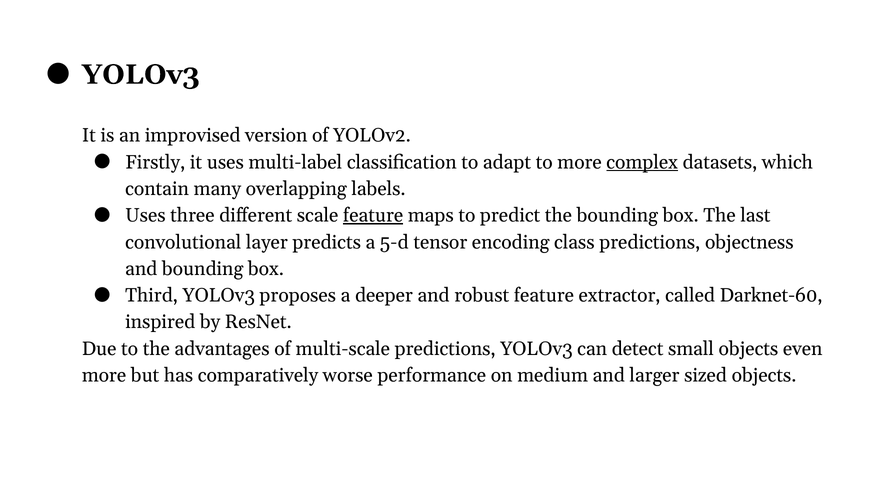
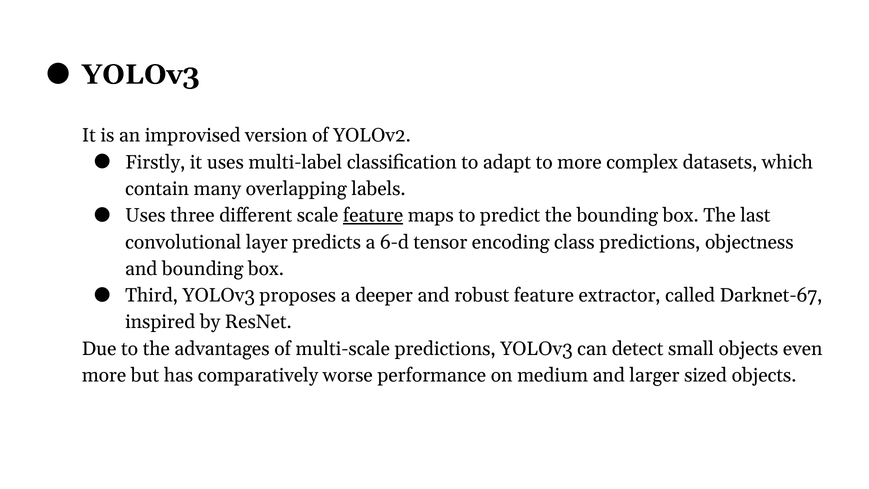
complex underline: present -> none (642, 162)
5-d: 5-d -> 6-d (394, 242)
Darknet-60: Darknet-60 -> Darknet-67 (771, 295)
